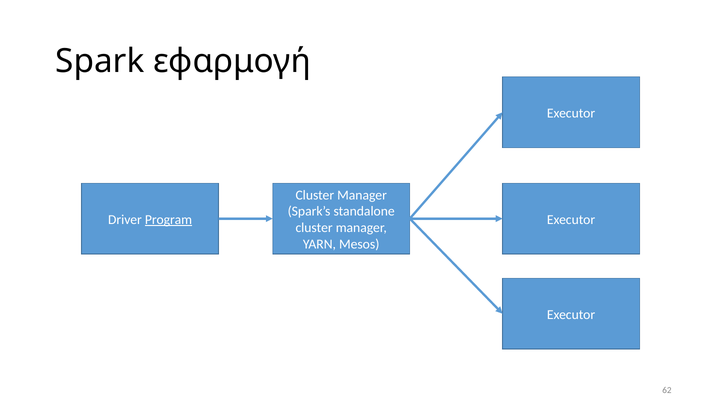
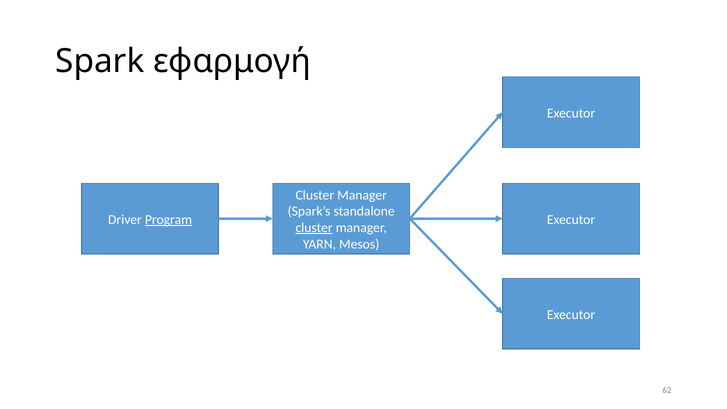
cluster underline: none -> present (314, 228)
